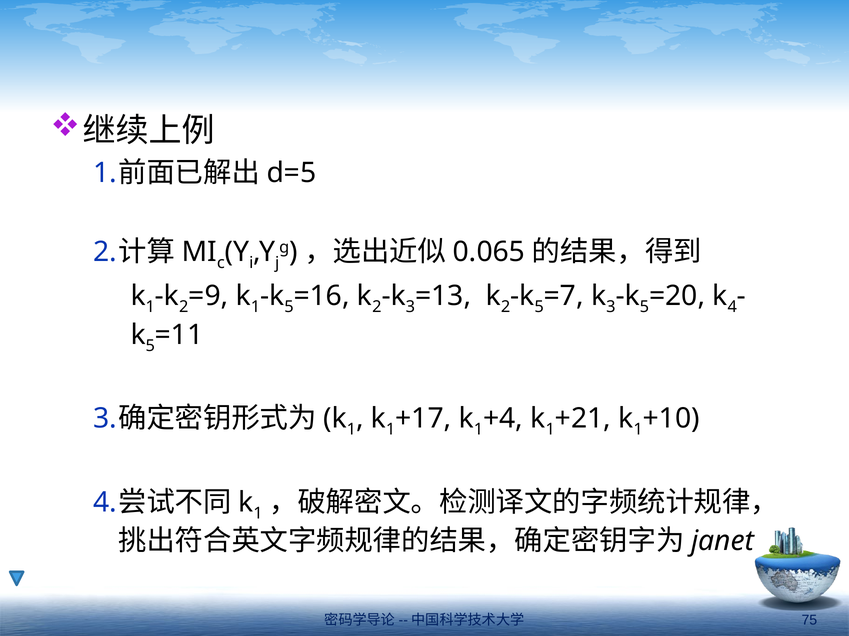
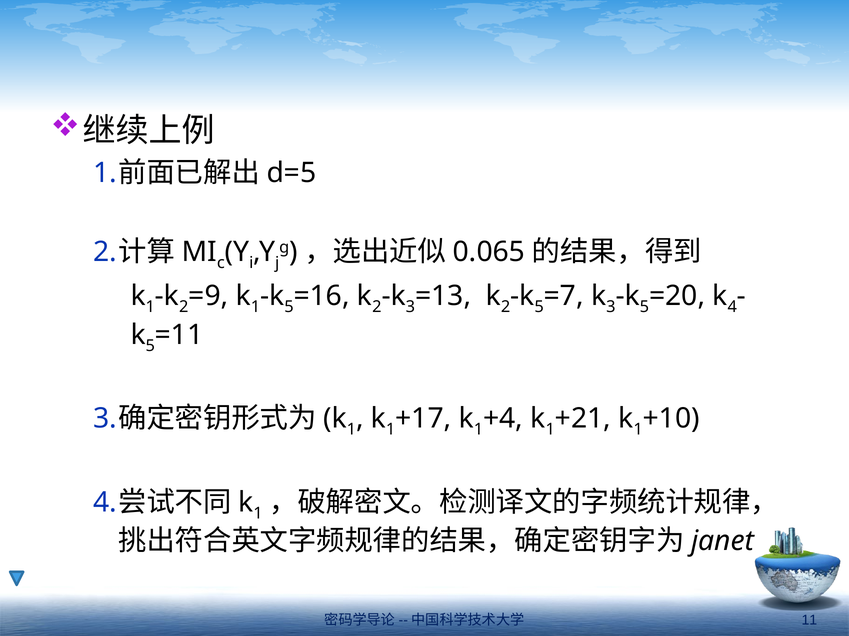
75: 75 -> 11 (809, 621)
